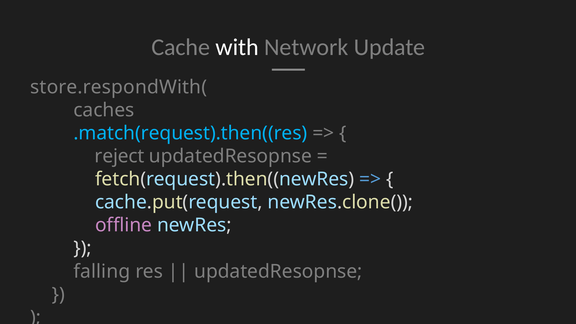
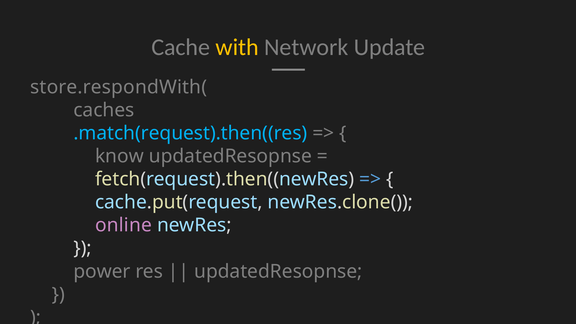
with colour: white -> yellow (237, 47)
reject: reject -> know (119, 156)
offline: offline -> online (123, 225)
falling: falling -> power (102, 271)
